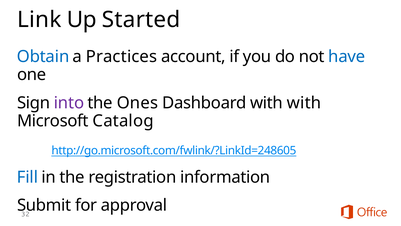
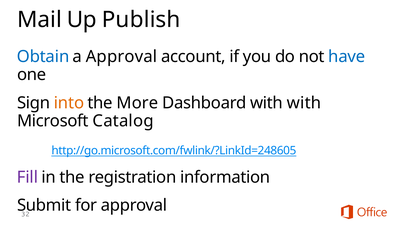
Link: Link -> Mail (39, 20)
Started: Started -> Publish (141, 20)
a Practices: Practices -> Approval (122, 57)
into colour: purple -> orange (69, 103)
Ones: Ones -> More (137, 103)
Fill colour: blue -> purple (27, 177)
